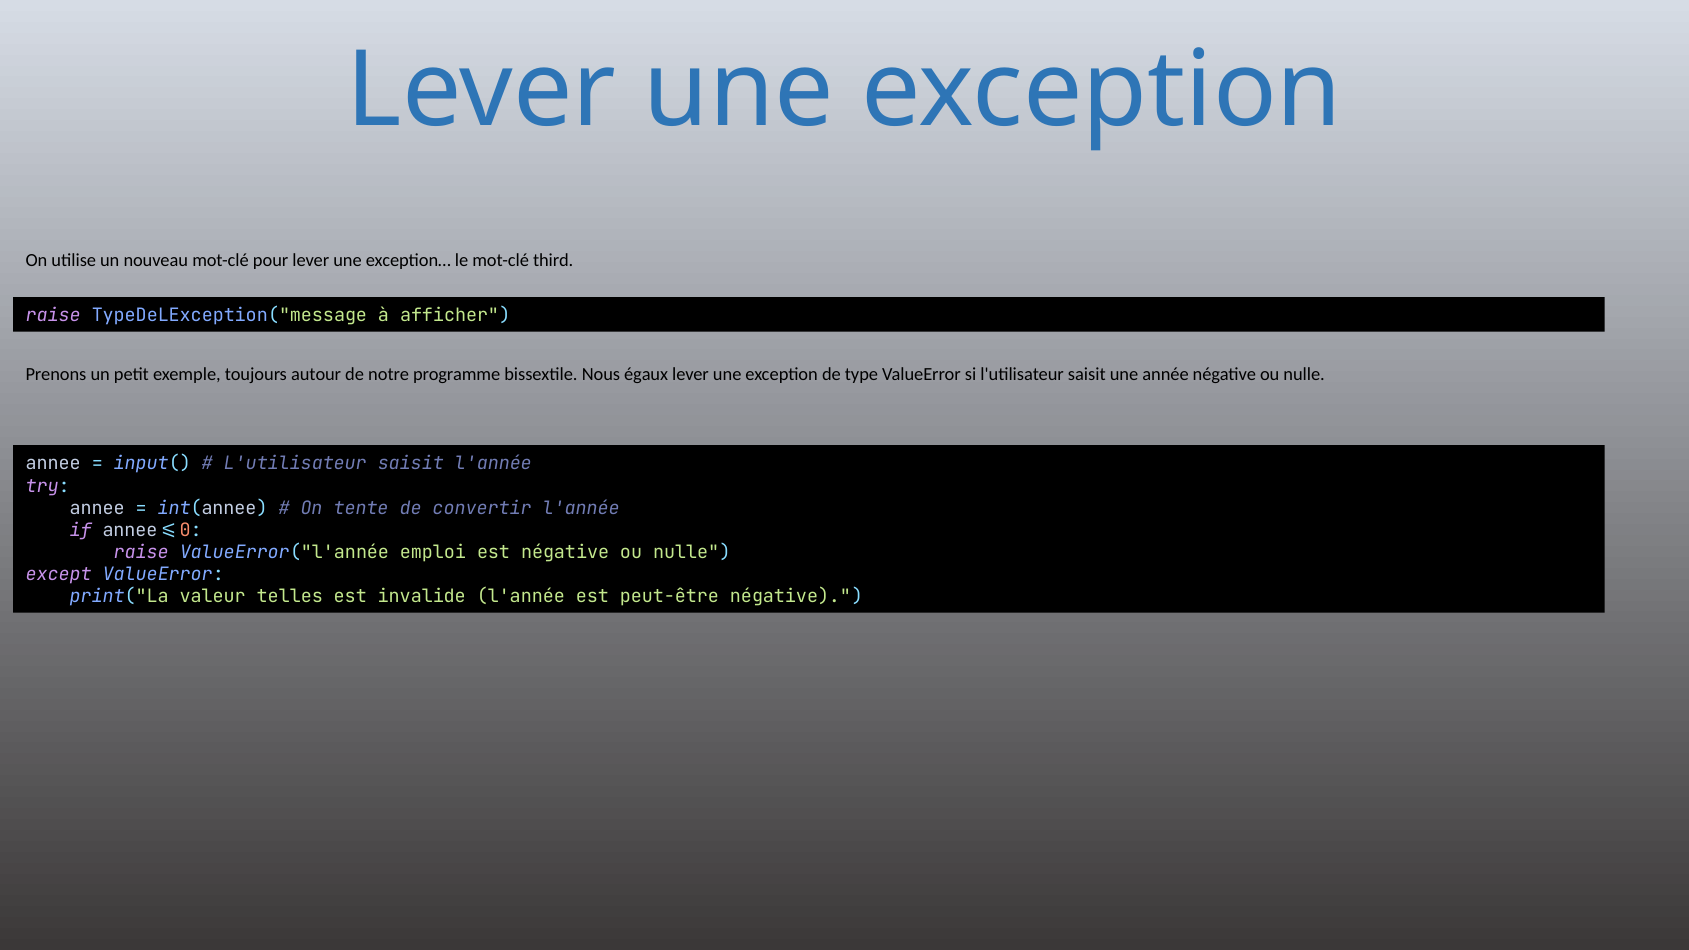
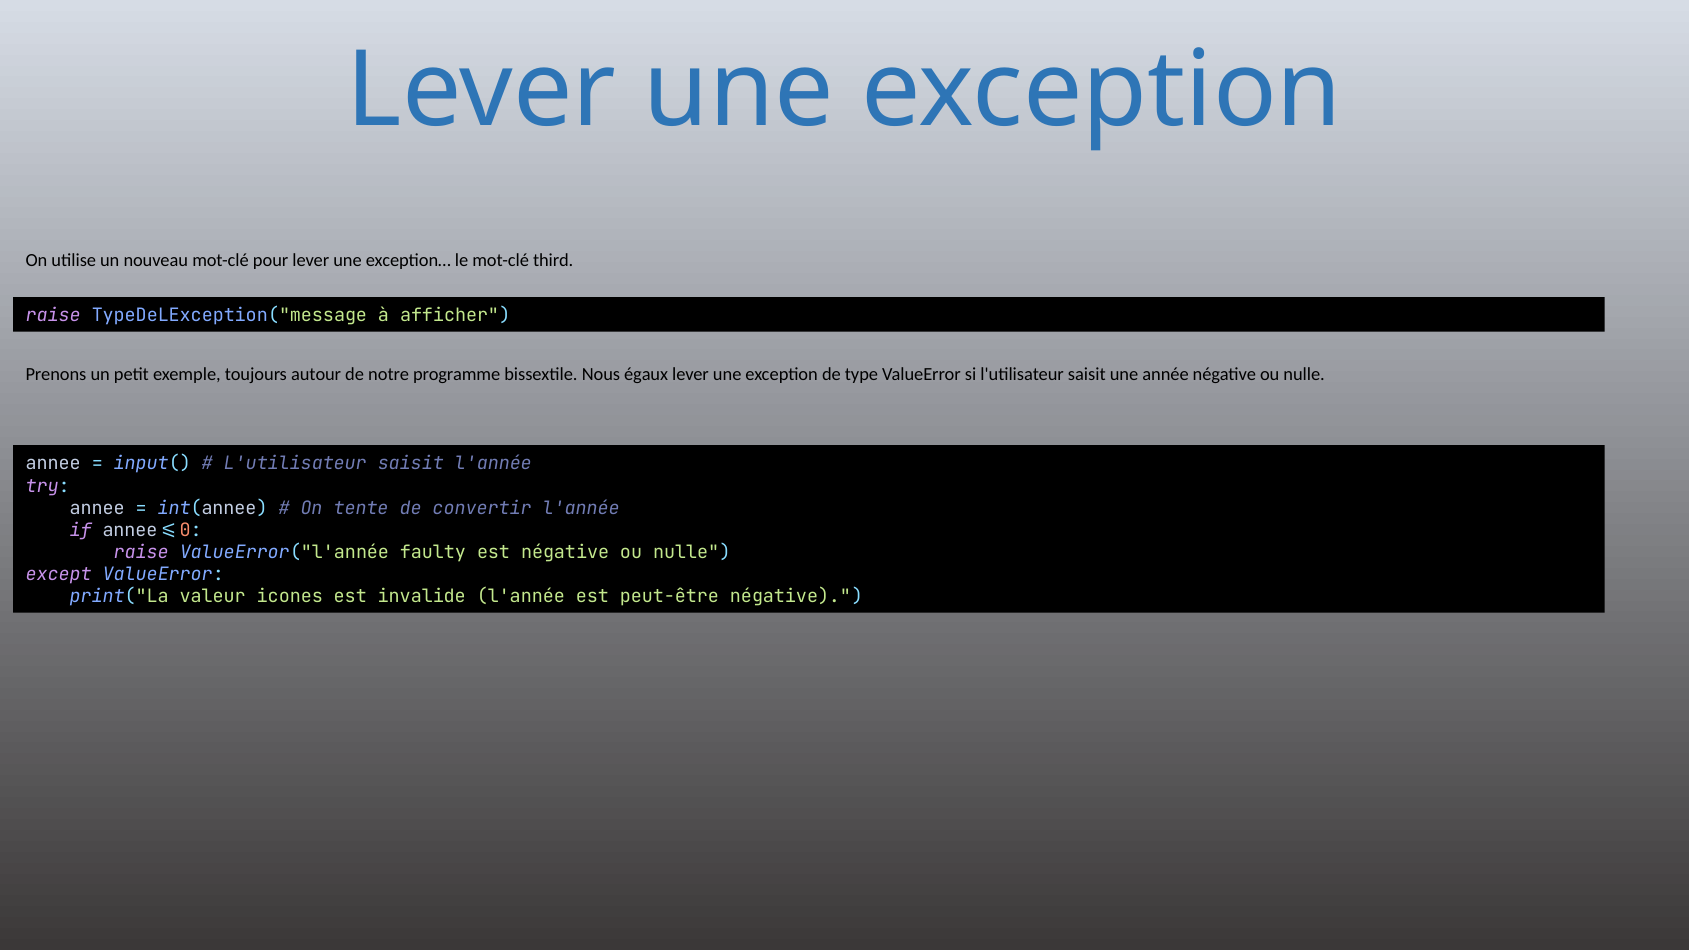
emploi: emploi -> faulty (433, 552)
telles: telles -> icones (290, 597)
